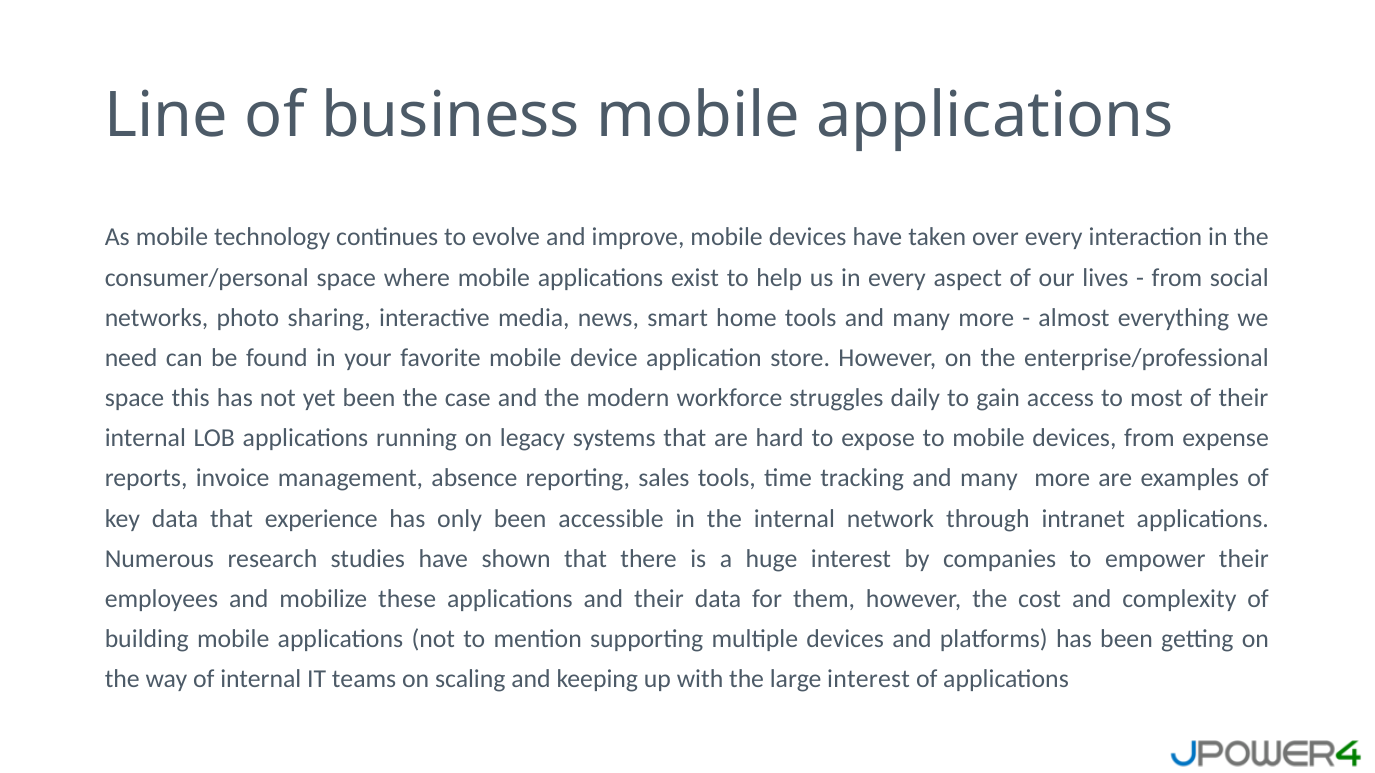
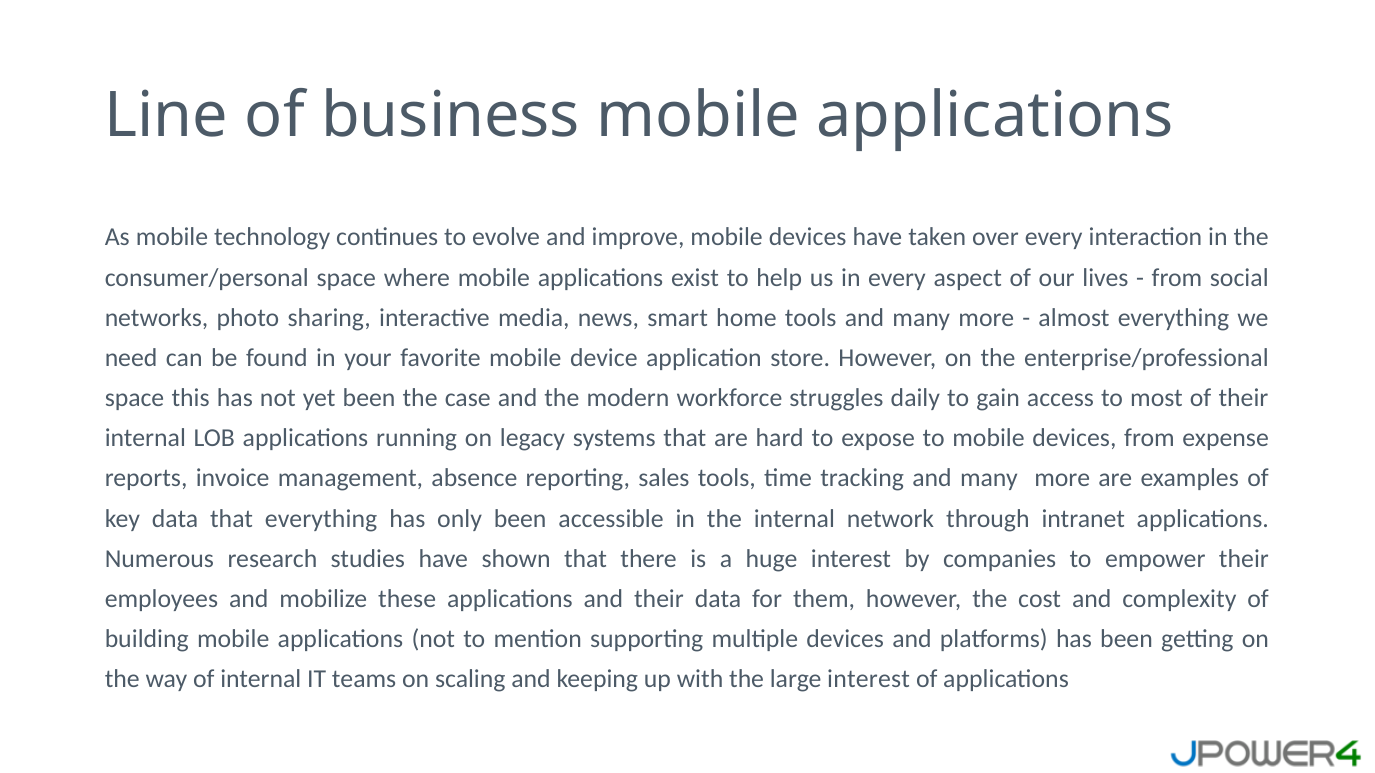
that experience: experience -> everything (321, 519)
